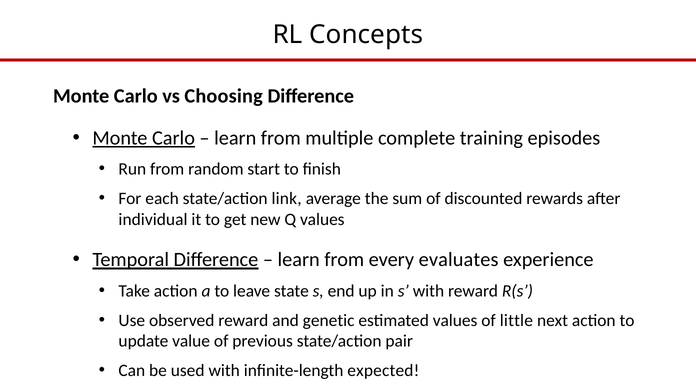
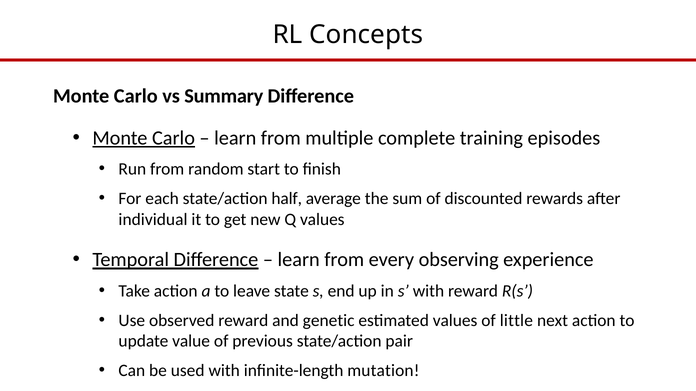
Choosing: Choosing -> Summary (224, 96)
link: link -> half (287, 199)
evaluates: evaluates -> observing (459, 260)
expected: expected -> mutation (383, 371)
